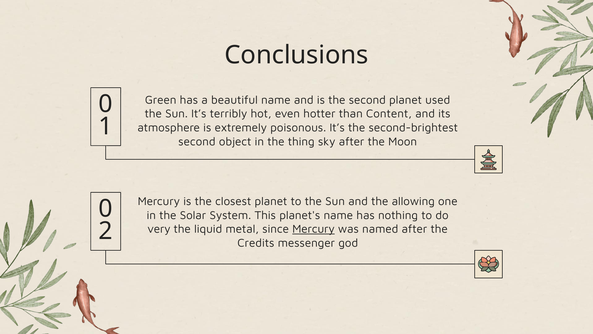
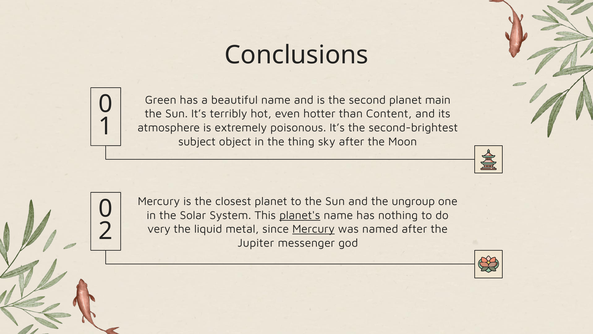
used: used -> main (438, 100)
second: second -> subject (197, 141)
allowing: allowing -> ungroup (413, 201)
planet's underline: none -> present (300, 215)
Credits: Credits -> Jupiter (256, 243)
